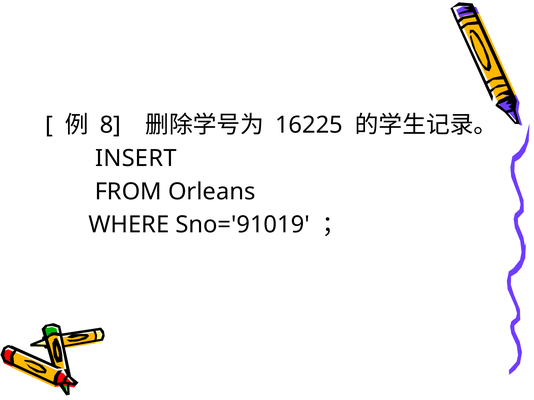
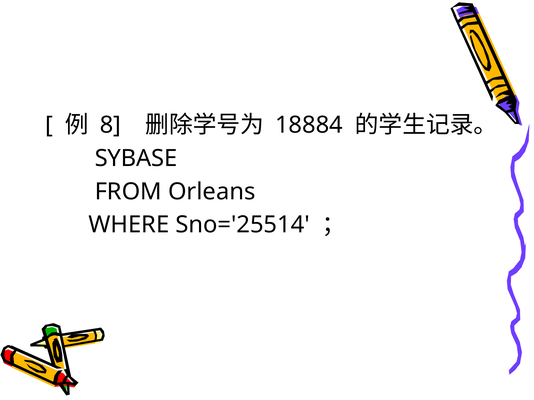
16225: 16225 -> 18884 (309, 125)
INSERT: INSERT -> SYBASE (136, 159)
Sno='91019: Sno='91019 -> Sno='25514 (243, 225)
